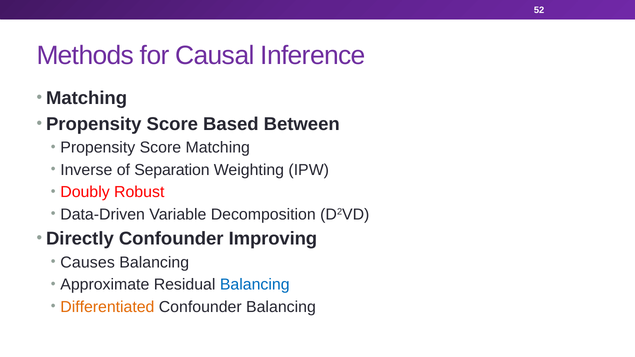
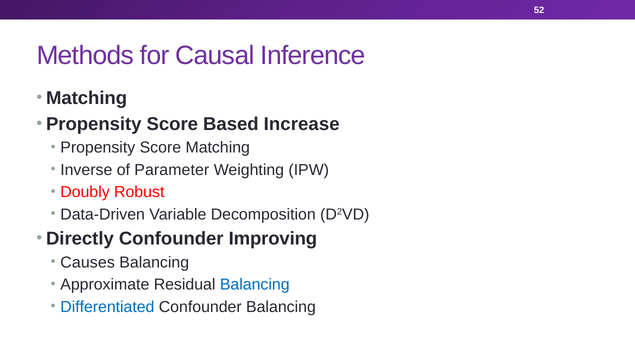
Between: Between -> Increase (302, 124)
Separation: Separation -> Parameter (172, 170)
Differentiated colour: orange -> blue (107, 307)
